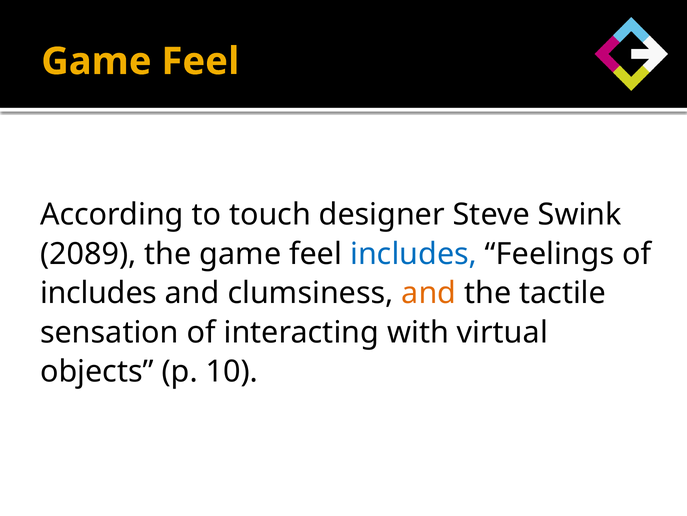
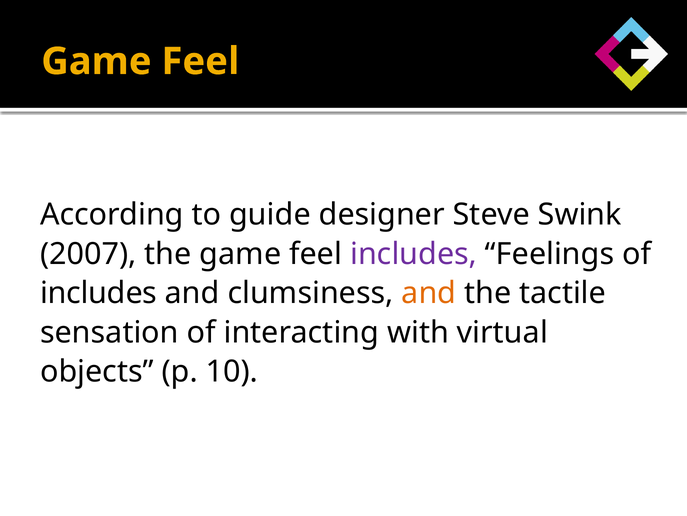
touch: touch -> guide (270, 214)
2089: 2089 -> 2007 (88, 254)
includes colour: blue -> purple (414, 254)
